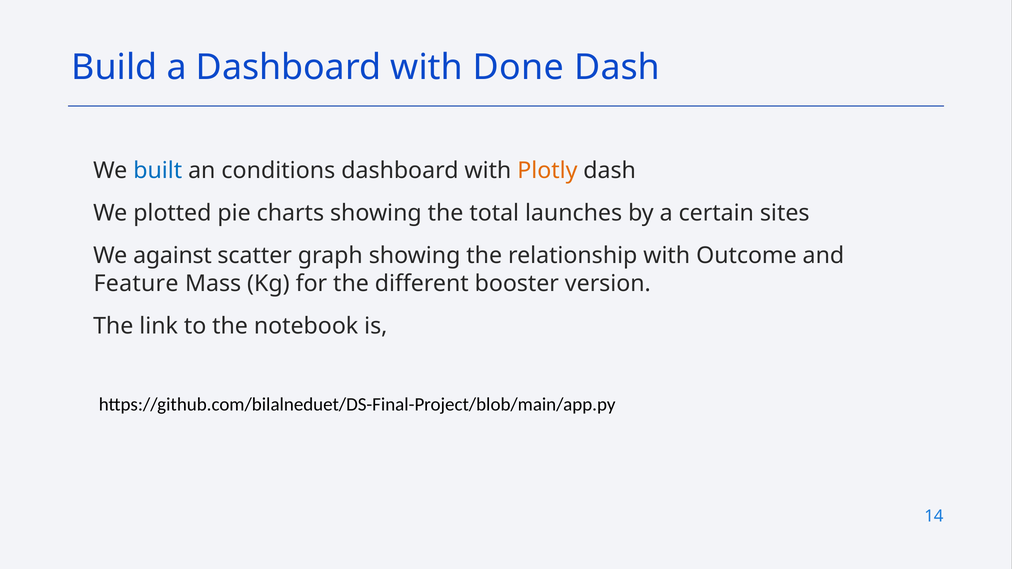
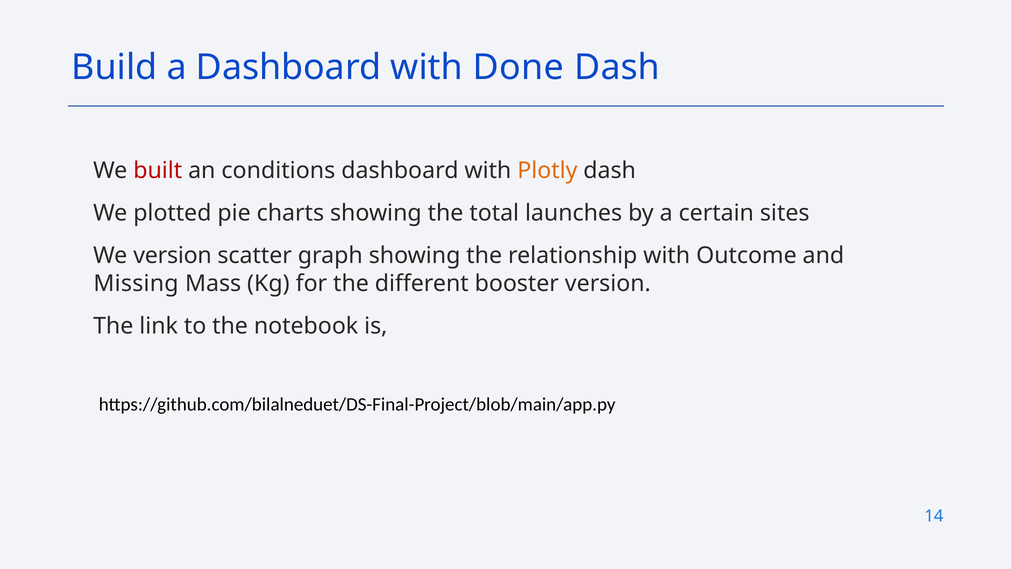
built colour: blue -> red (158, 171)
We against: against -> version (173, 256)
Feature: Feature -> Missing (136, 284)
